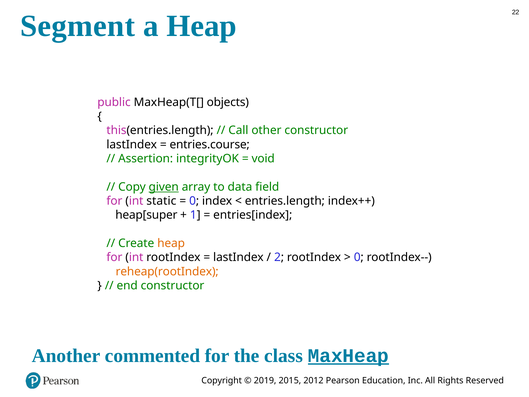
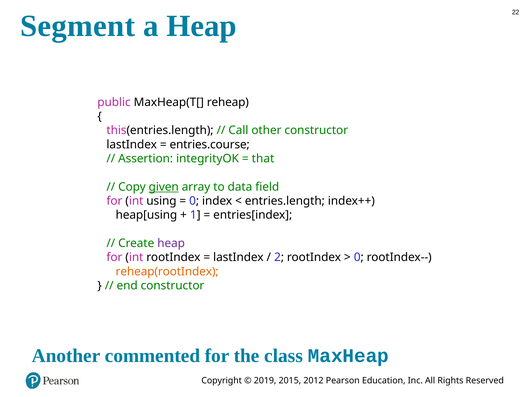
objects: objects -> reheap (228, 102)
void: void -> that (263, 159)
static: static -> using (161, 201)
heap[super: heap[super -> heap[using (146, 215)
heap colour: orange -> purple (171, 243)
MaxHeap underline: present -> none (348, 356)
